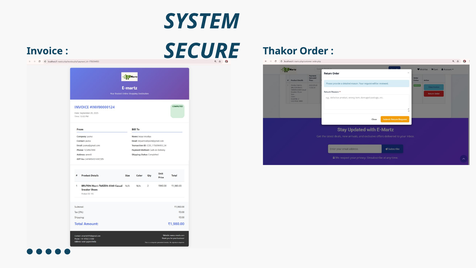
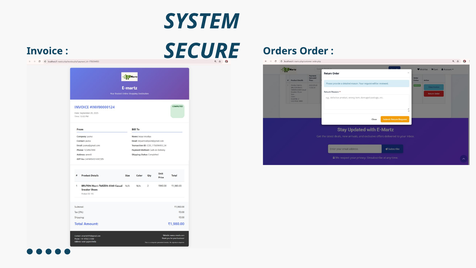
Thakor: Thakor -> Orders (280, 51)
